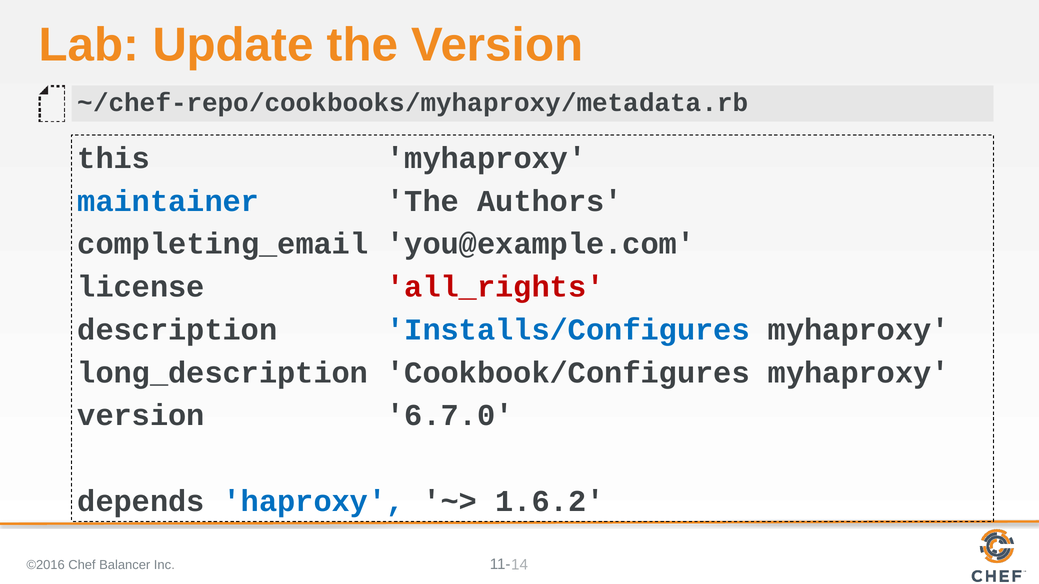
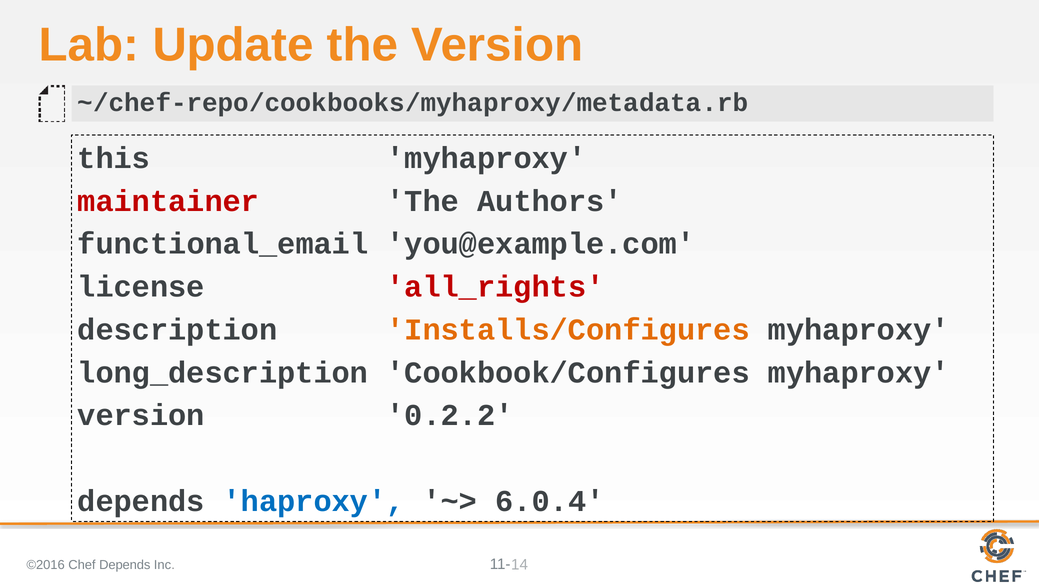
maintainer colour: blue -> red (168, 201)
completing_email: completing_email -> functional_email (223, 244)
Installs/Configures colour: blue -> orange (568, 330)
6.7.0: 6.7.0 -> 0.2.2 (450, 416)
1.6.2: 1.6.2 -> 6.0.4 (550, 501)
Chef Balancer: Balancer -> Depends (125, 565)
